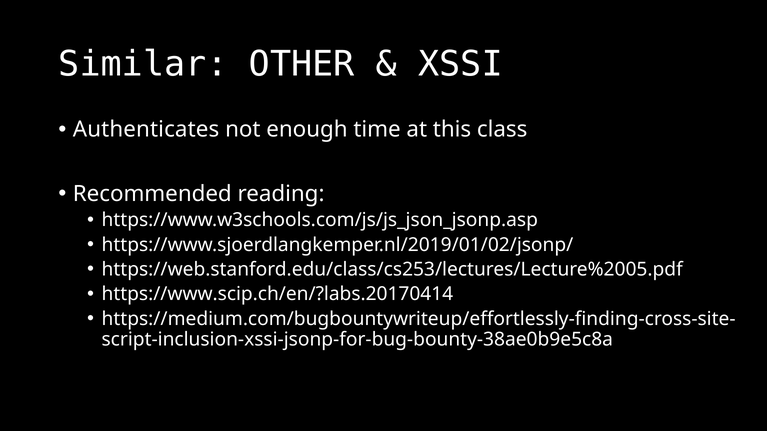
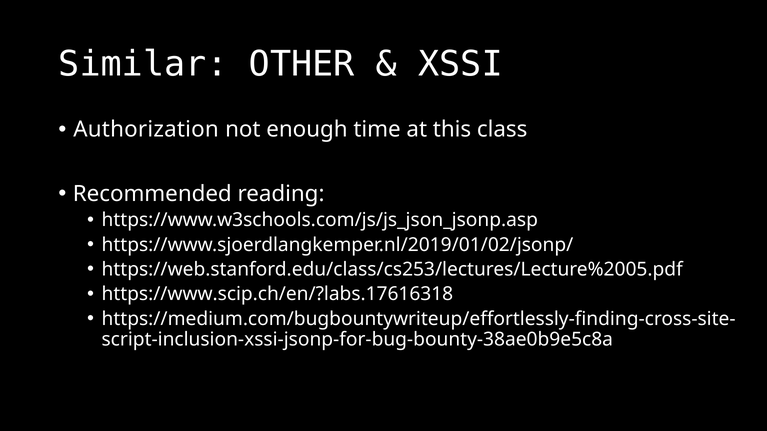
Authenticates: Authenticates -> Authorization (146, 130)
https://www.scip.ch/en/?labs.20170414: https://www.scip.ch/en/?labs.20170414 -> https://www.scip.ch/en/?labs.17616318 (277, 294)
